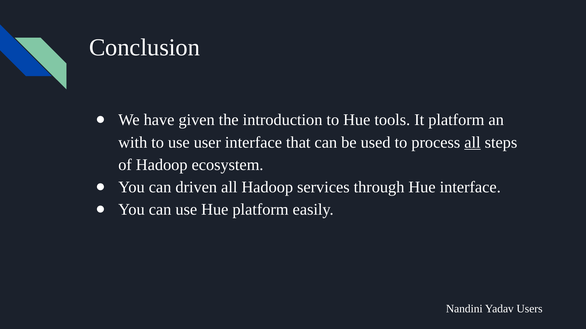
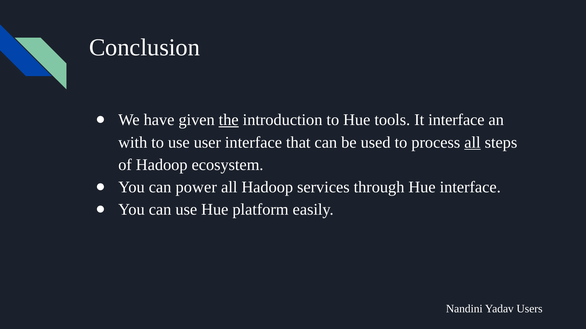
the underline: none -> present (229, 120)
It platform: platform -> interface (456, 120)
driven: driven -> power (196, 188)
